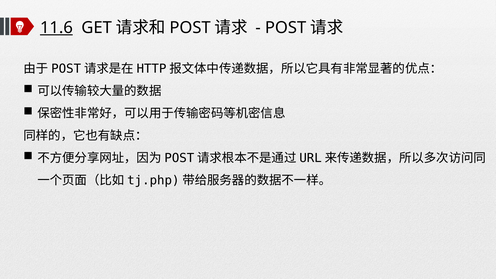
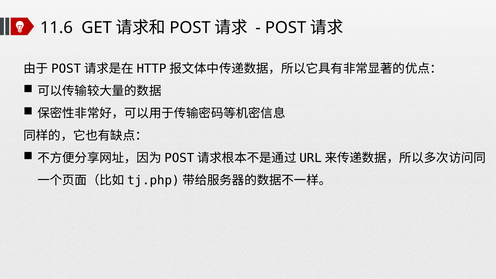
11.6 underline: present -> none (56, 28)
